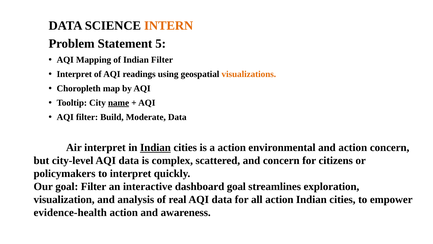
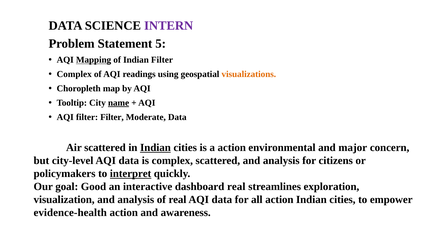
INTERN colour: orange -> purple (169, 26)
Mapping underline: none -> present (94, 60)
Interpret: Interpret -> Complex (74, 74)
filter Build: Build -> Filter (112, 117)
Air interpret: interpret -> scattered (105, 147)
and action: action -> major (353, 147)
scattered and concern: concern -> analysis (281, 160)
interpret underline: none -> present (131, 173)
goal Filter: Filter -> Good (94, 186)
dashboard goal: goal -> real (236, 186)
